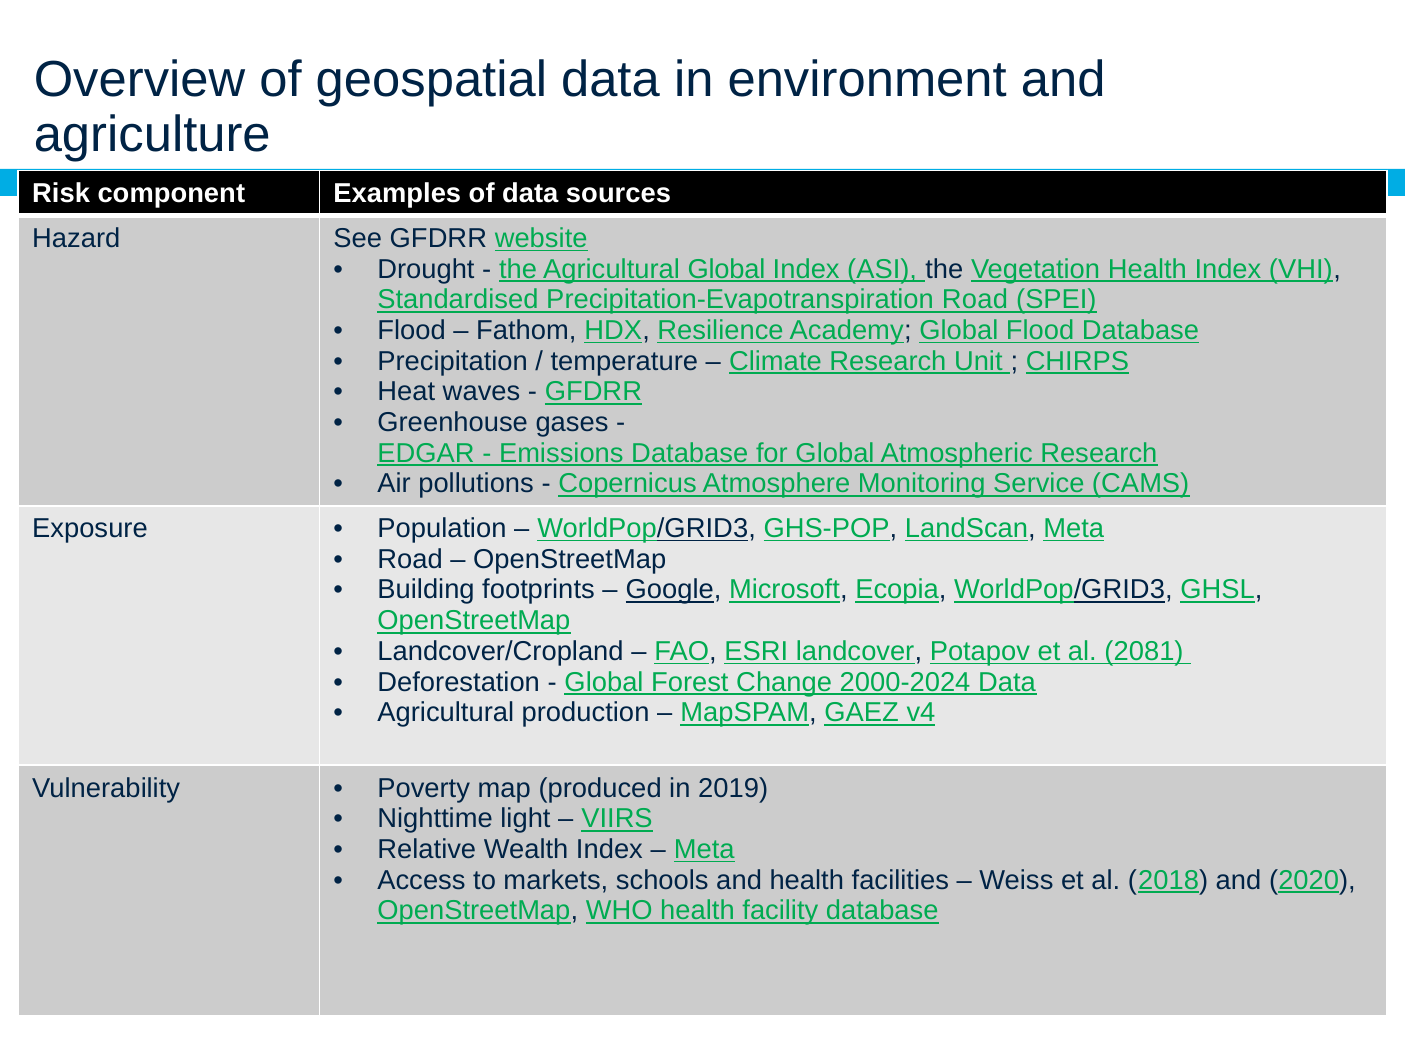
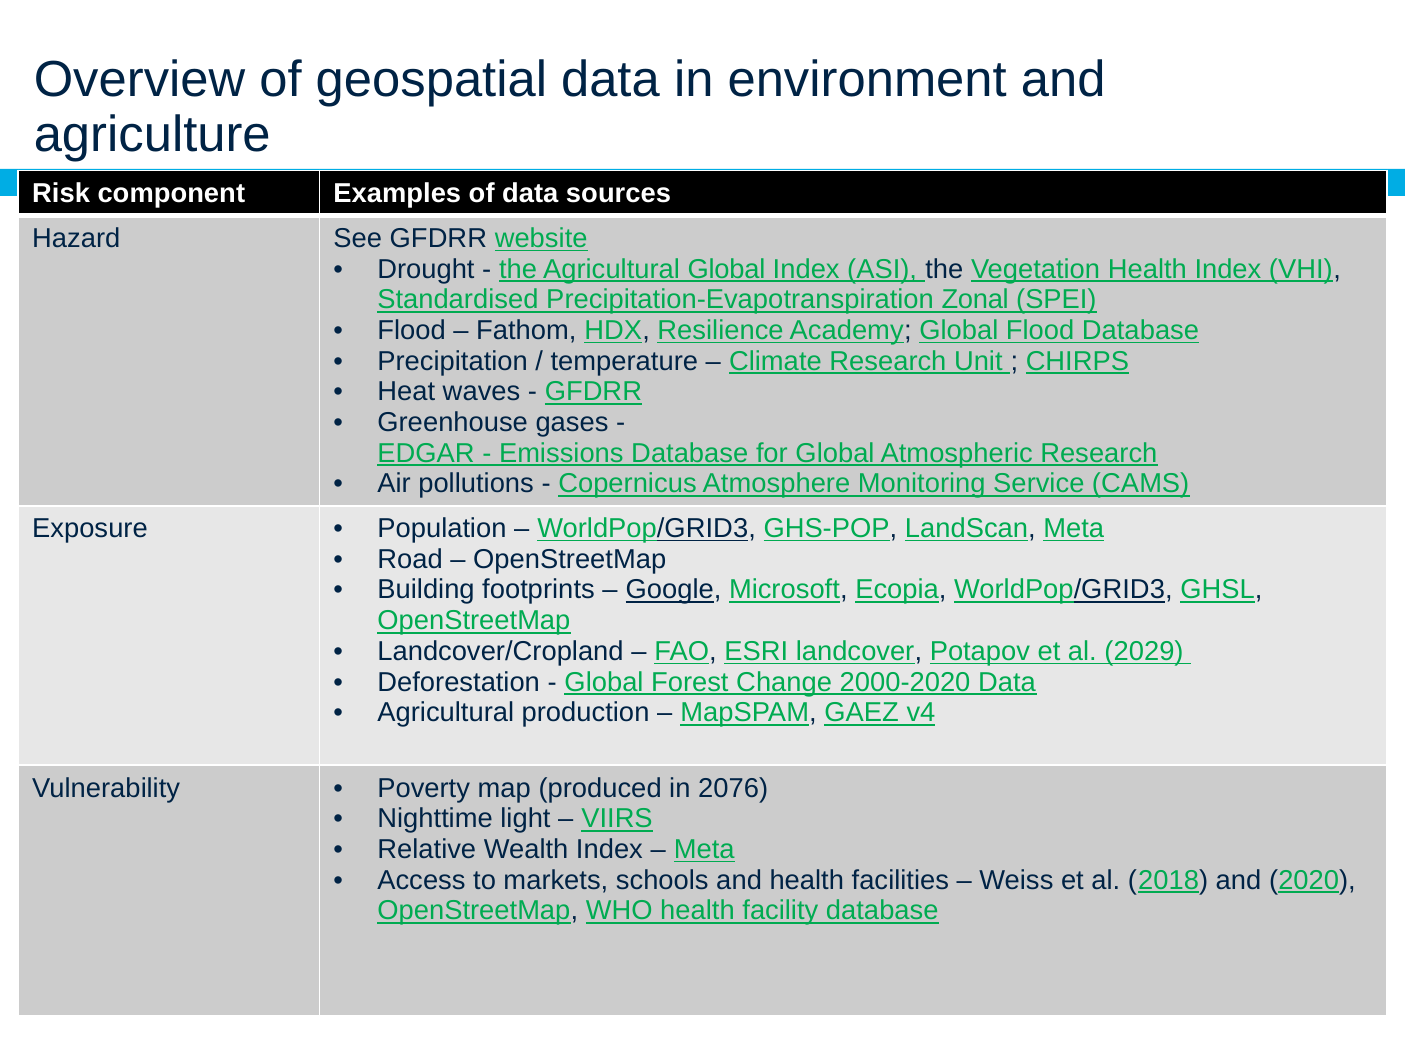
Precipitation-Evapotranspiration Road: Road -> Zonal (975, 300)
2081: 2081 -> 2029 (1144, 652)
2000-2024: 2000-2024 -> 2000-2020 (905, 682)
2019: 2019 -> 2076 (733, 789)
